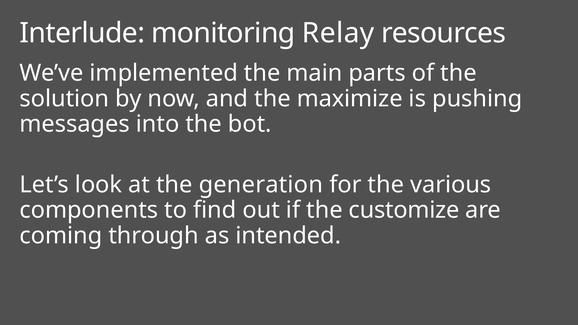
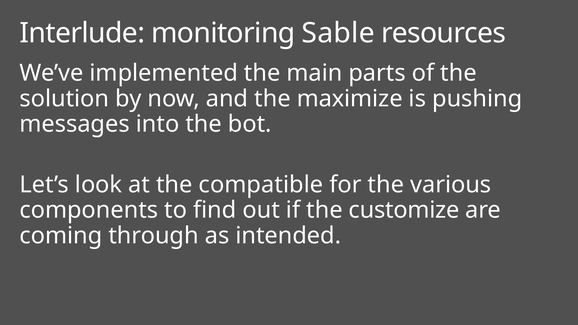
Relay: Relay -> Sable (338, 33)
generation: generation -> compatible (261, 185)
